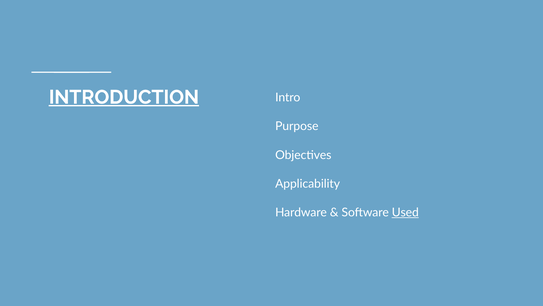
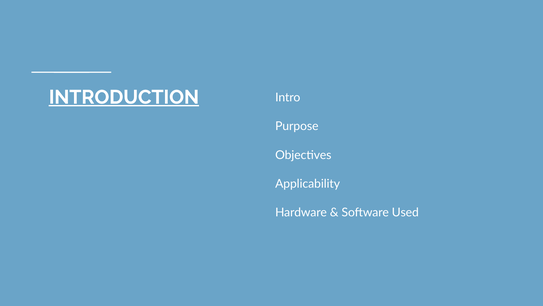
Used underline: present -> none (405, 212)
